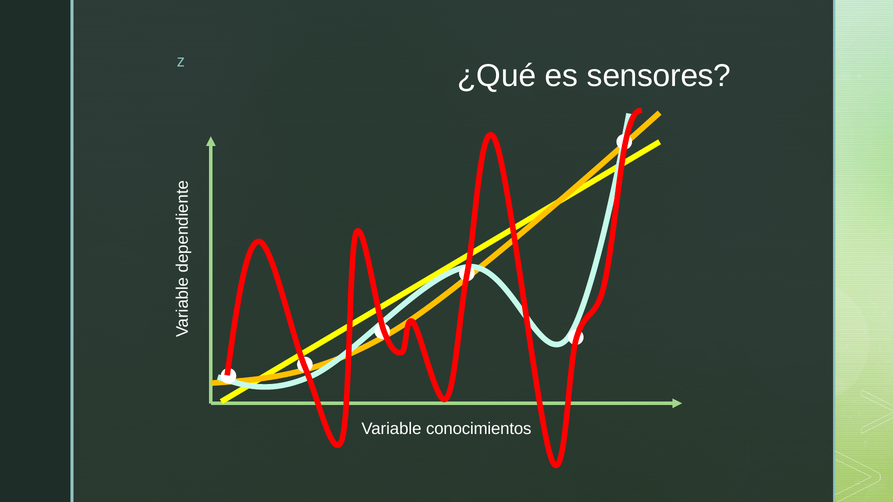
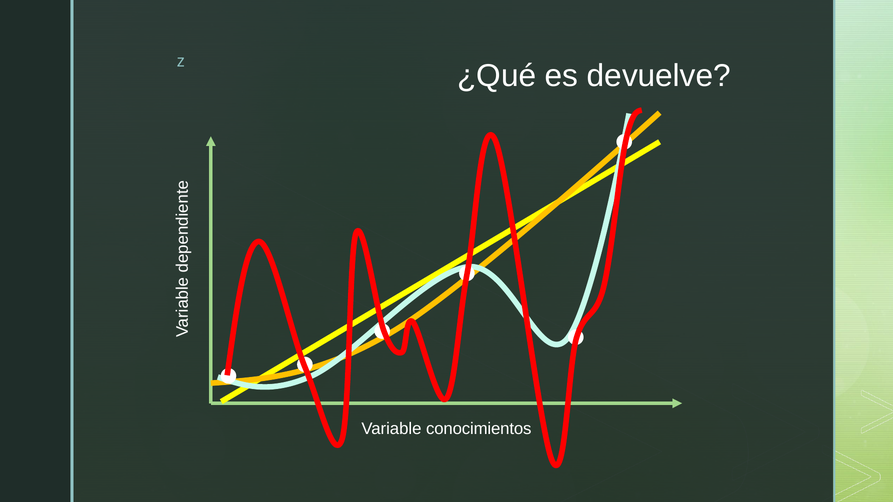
sensores: sensores -> devuelve (659, 76)
